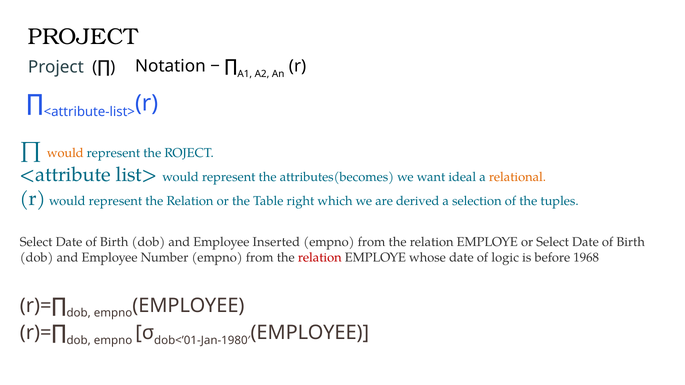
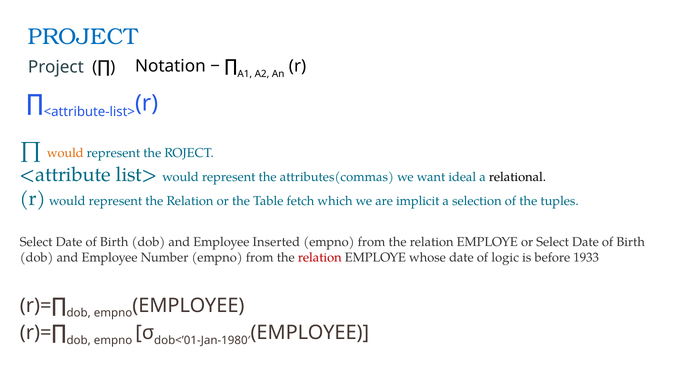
PROJECT colour: black -> blue (83, 37)
attributes(becomes: attributes(becomes -> attributes(commas (337, 177)
relational colour: orange -> black (517, 177)
right: right -> fetch (300, 201)
derived: derived -> implicit (418, 201)
1968: 1968 -> 1933 (586, 258)
